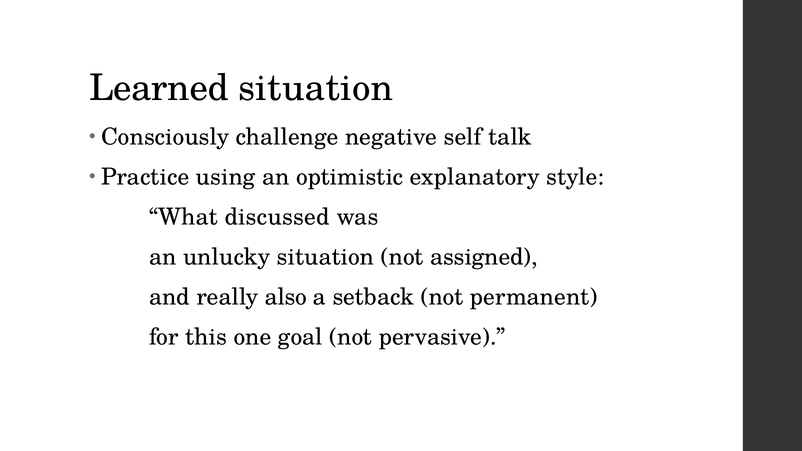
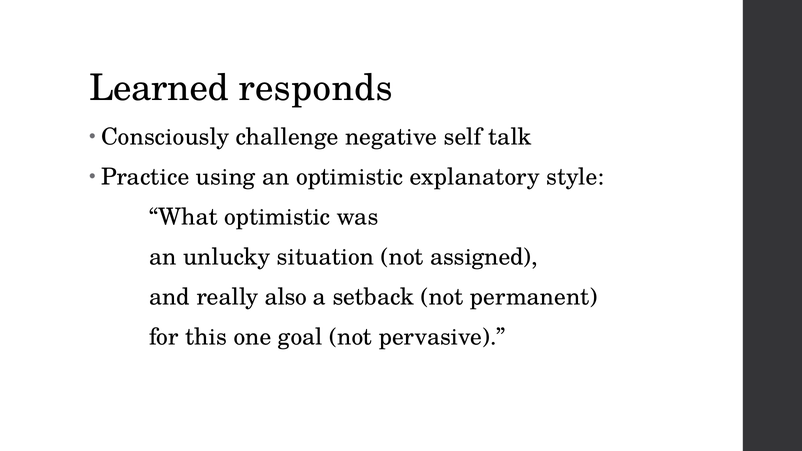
Learned situation: situation -> responds (316, 88)
What discussed: discussed -> optimistic (277, 217)
